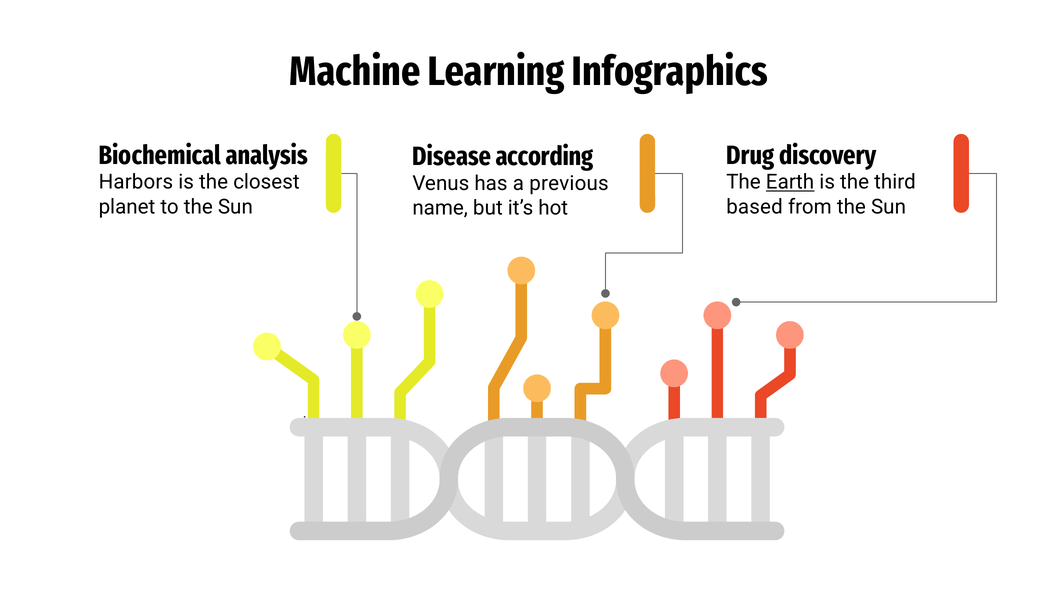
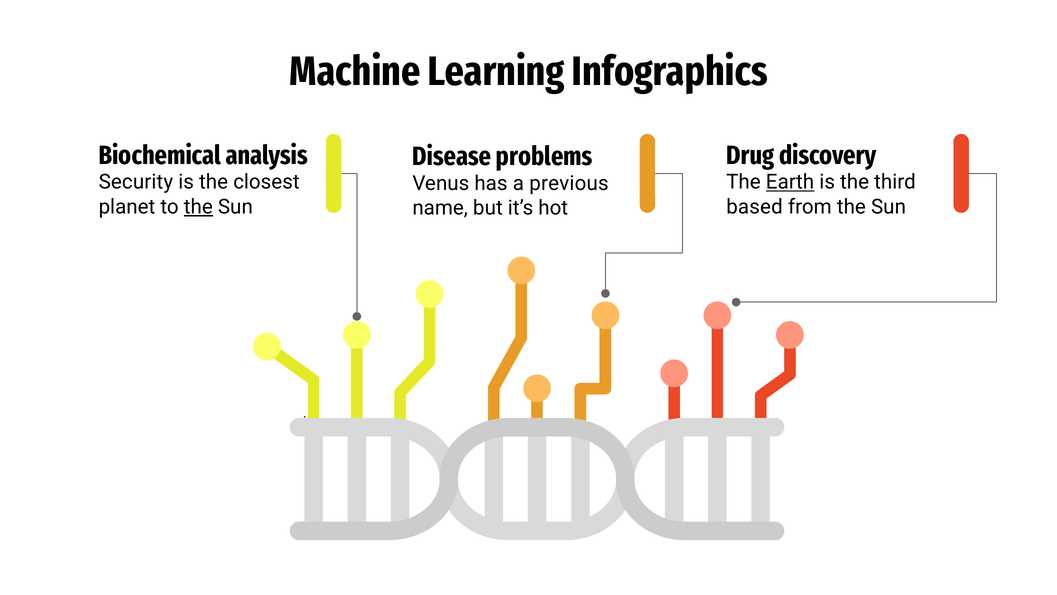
according: according -> problems (544, 156)
Harbors: Harbors -> Security (136, 182)
the underline: none -> present (198, 207)
